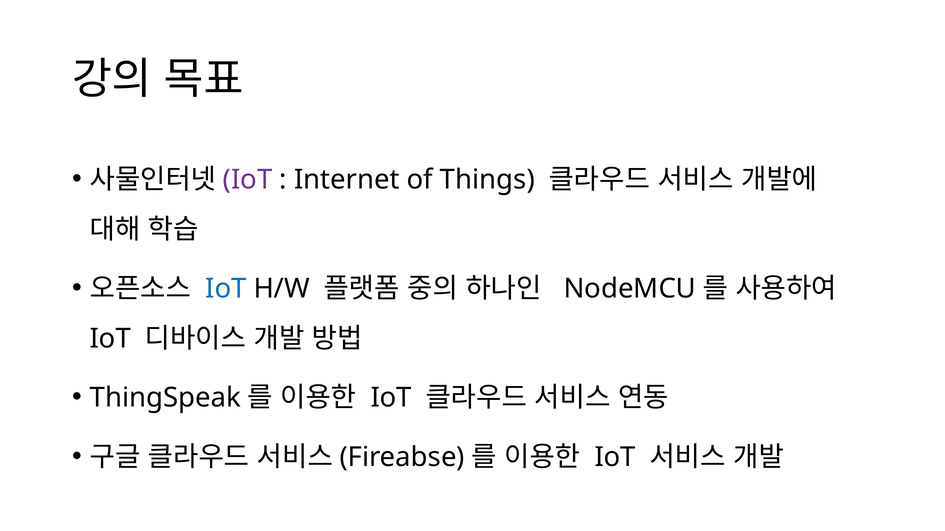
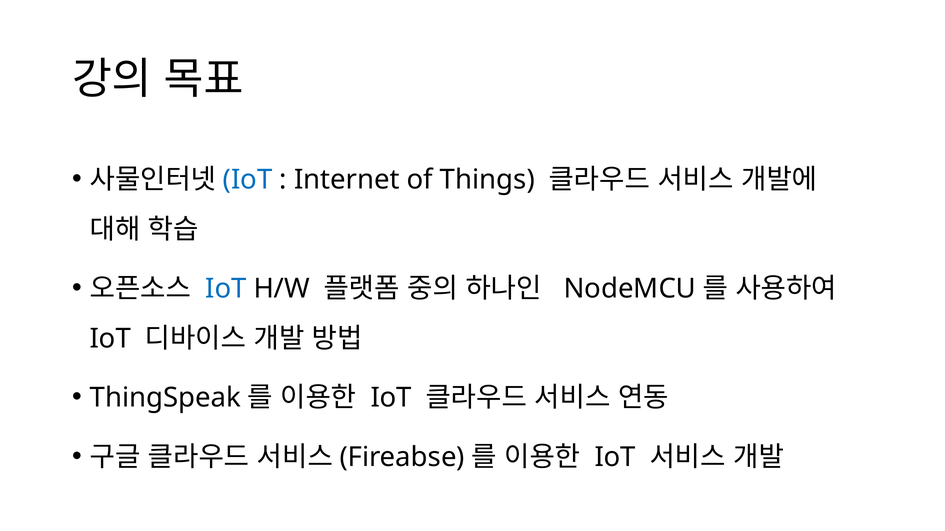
IoT colour: purple -> blue (248, 180)
